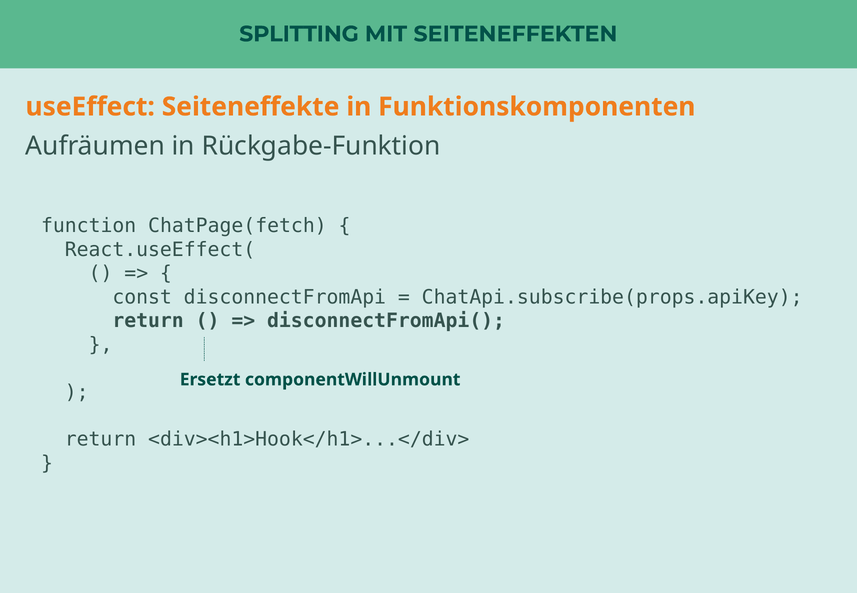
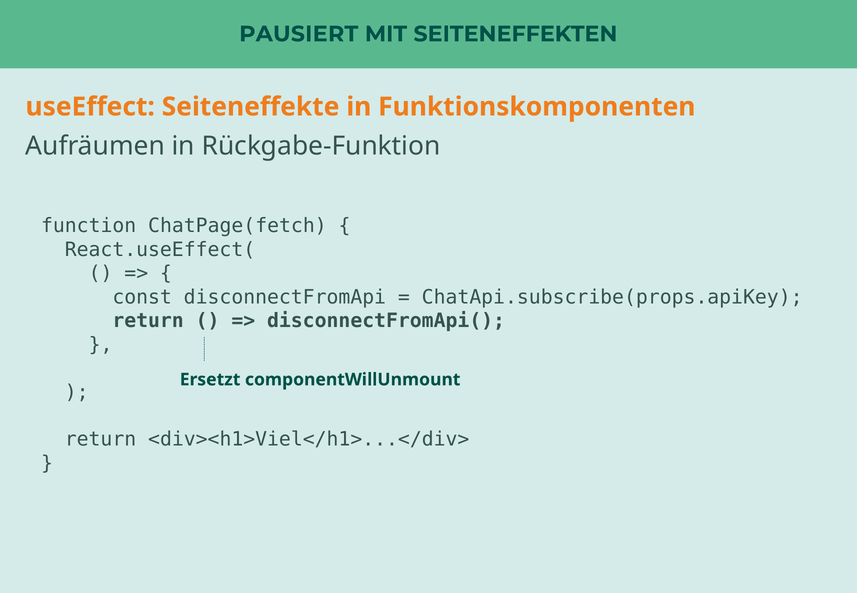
SPLITTING: SPLITTING -> PAUSIERT (299, 34)
<div><h1>Hook</h1>...</div>: <div><h1>Hook</h1>...</div> -> <div><h1>Viel</h1>...</div> (309, 440)
